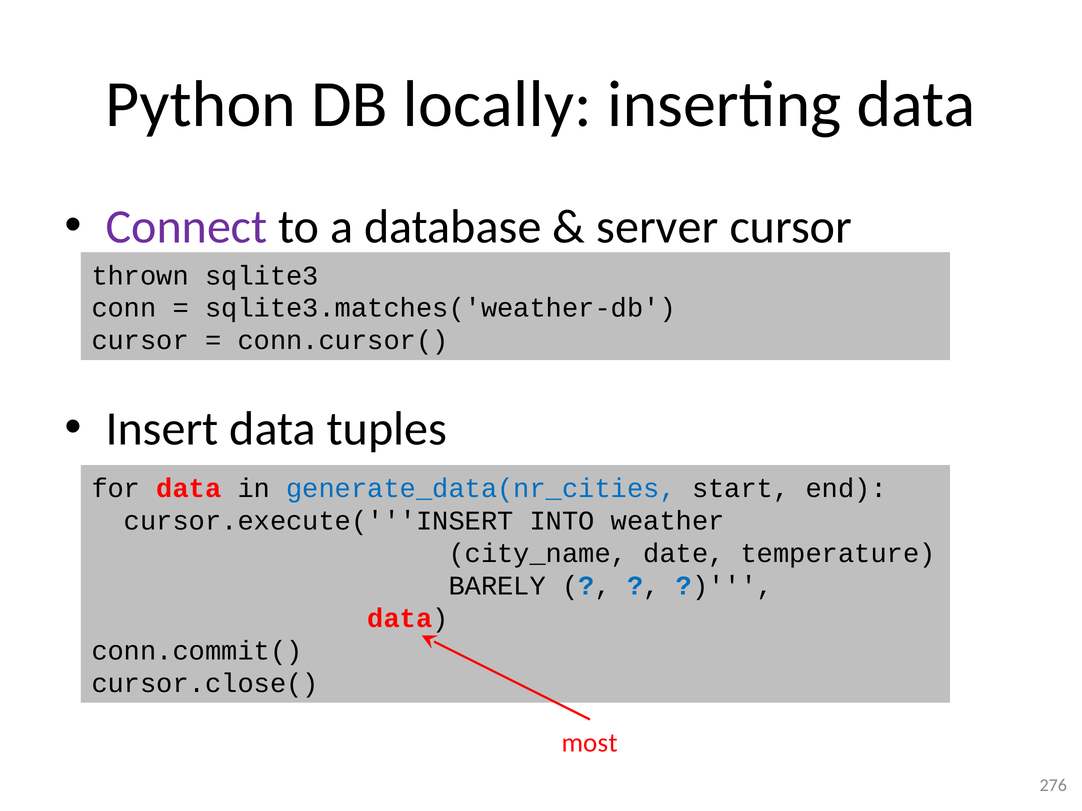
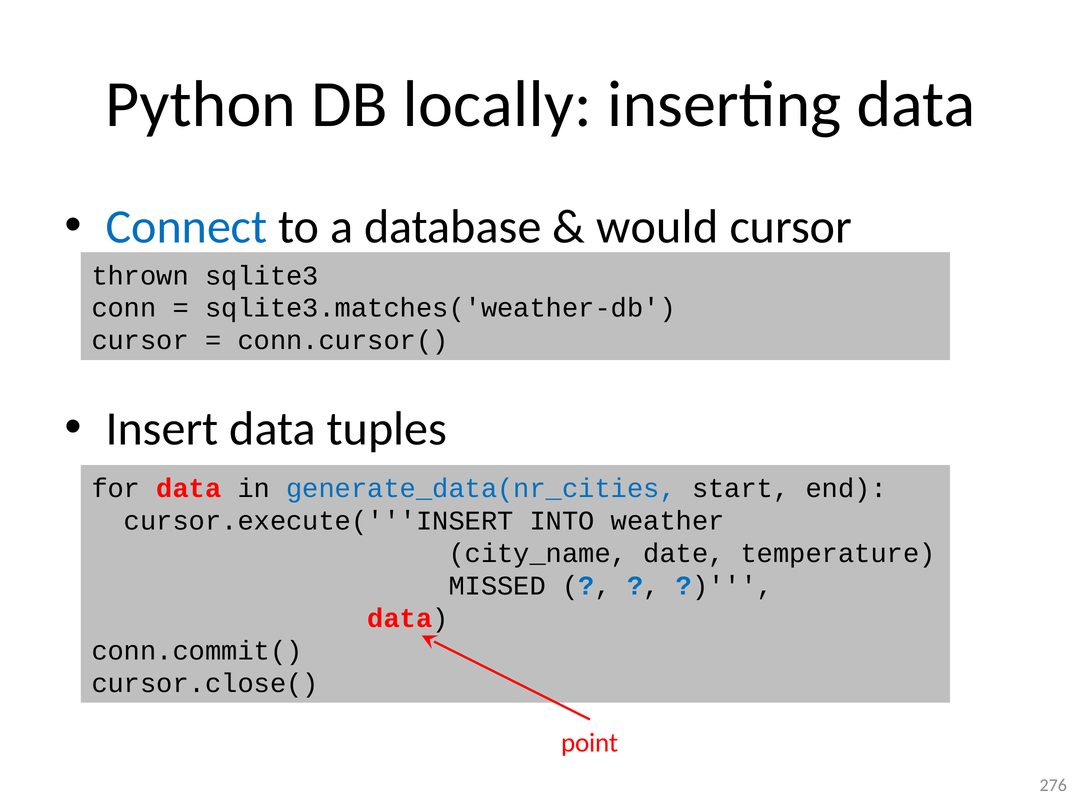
Connect colour: purple -> blue (186, 227)
server: server -> would (657, 227)
BARELY: BARELY -> MISSED (497, 586)
most: most -> point (590, 743)
